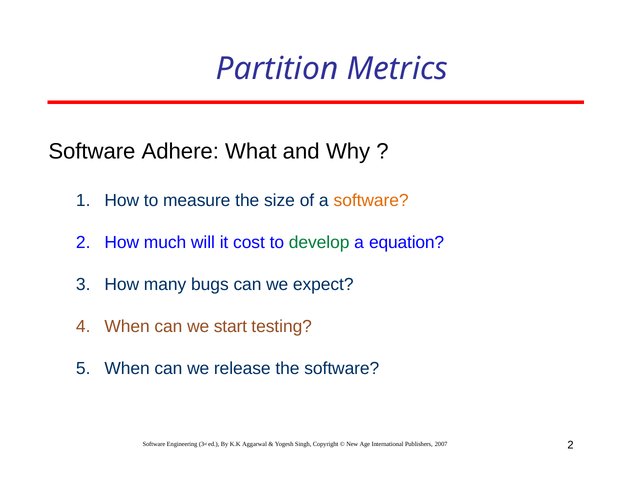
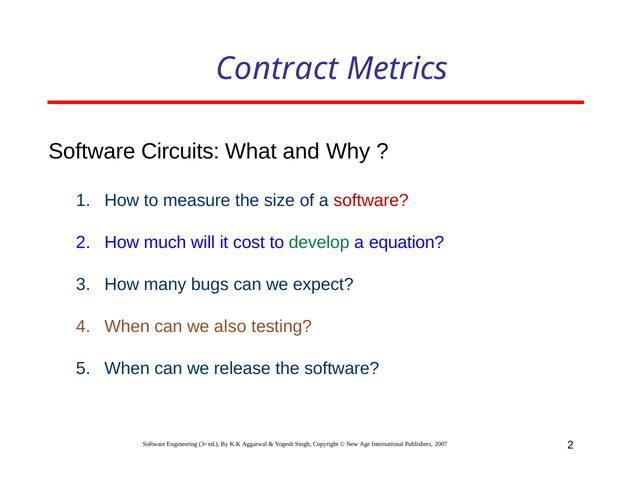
Partition: Partition -> Contract (277, 68)
Adhere: Adhere -> Circuits (180, 151)
software colour: orange -> red (371, 200)
start: start -> also (230, 326)
